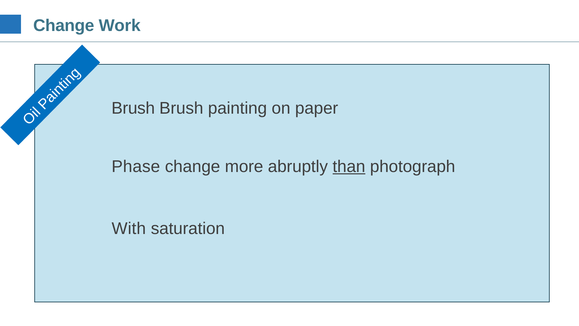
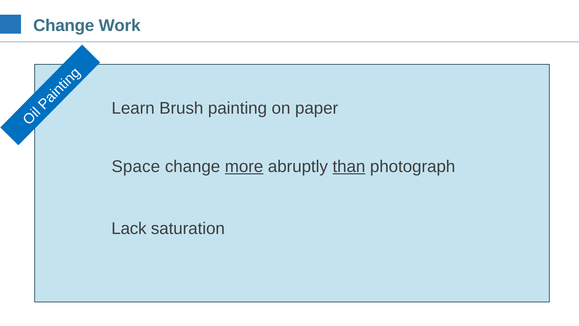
Brush: Brush -> Learn (133, 108)
Phase: Phase -> Space (136, 167)
more underline: none -> present (244, 167)
With: With -> Lack (129, 228)
